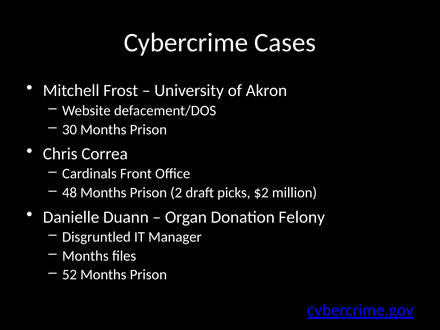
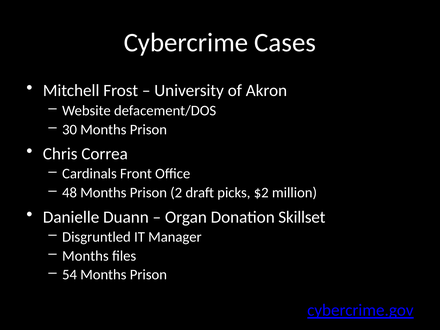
Felony: Felony -> Skillset (302, 217)
52: 52 -> 54 (70, 275)
